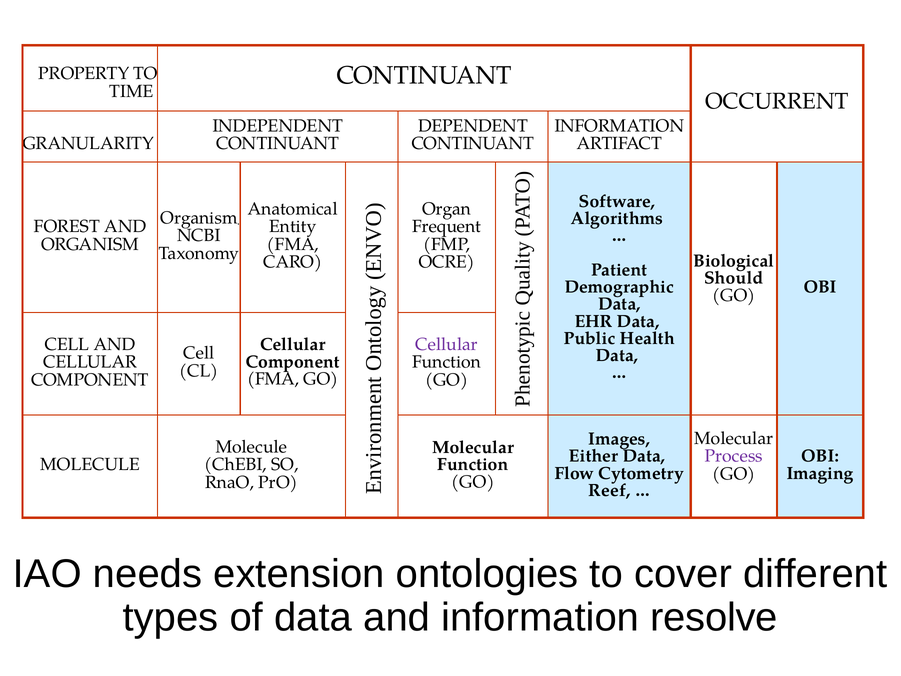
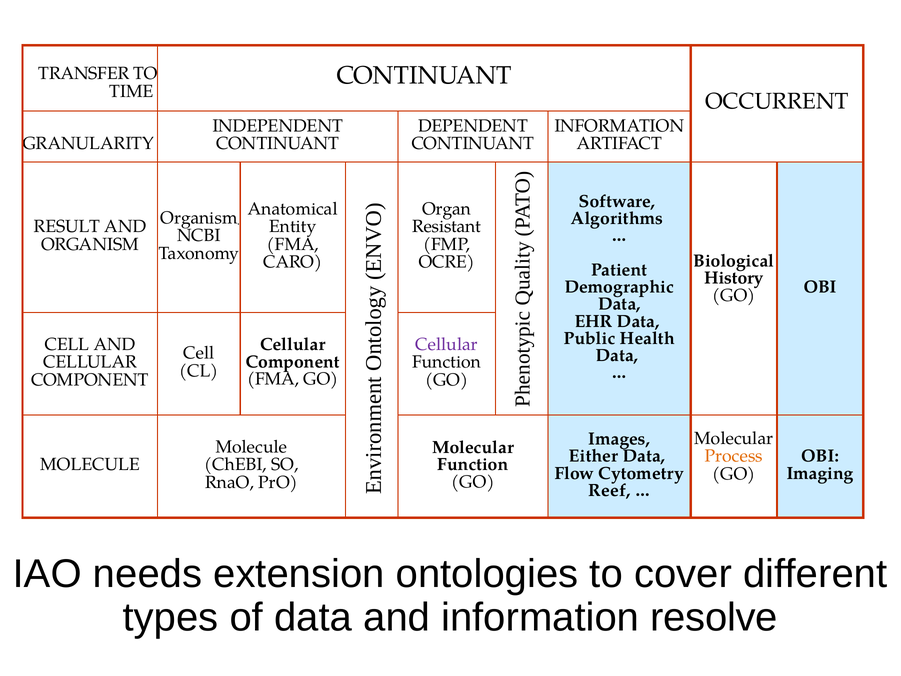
PROPERTY: PROPERTY -> TRANSFER (84, 74)
FOREST: FOREST -> RESULT (67, 227)
Frequent: Frequent -> Resistant (447, 227)
Should: Should -> History (734, 278)
Process colour: purple -> orange (734, 456)
